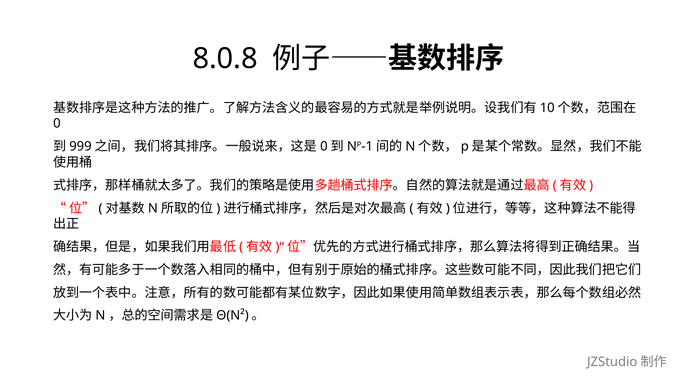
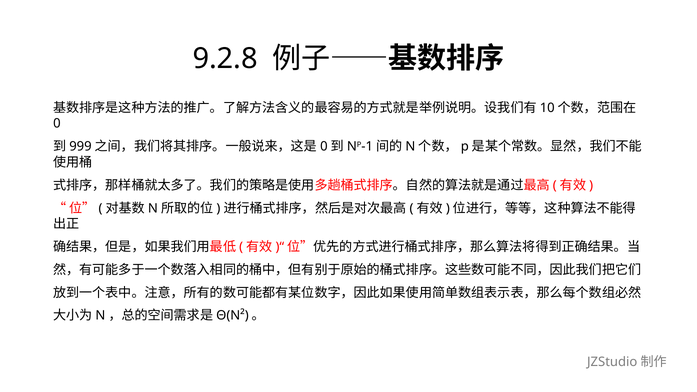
8.0.8: 8.0.8 -> 9.2.8 (225, 59)
